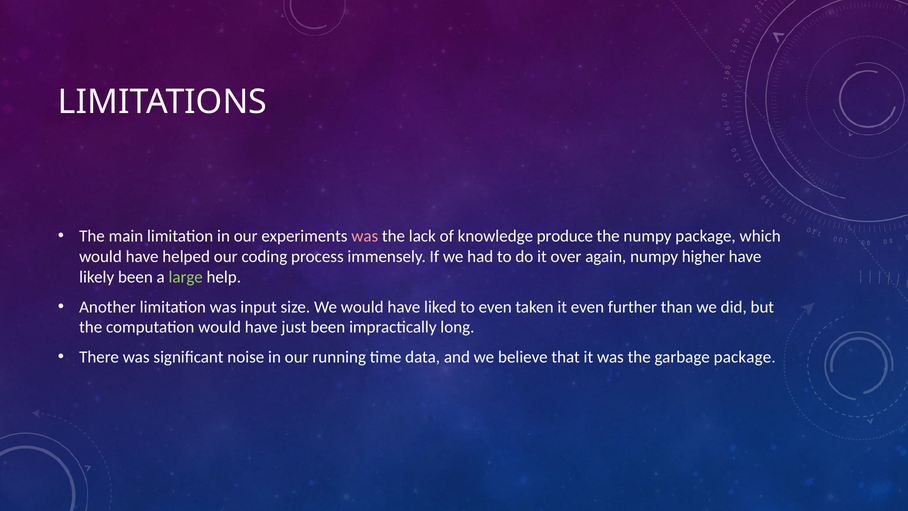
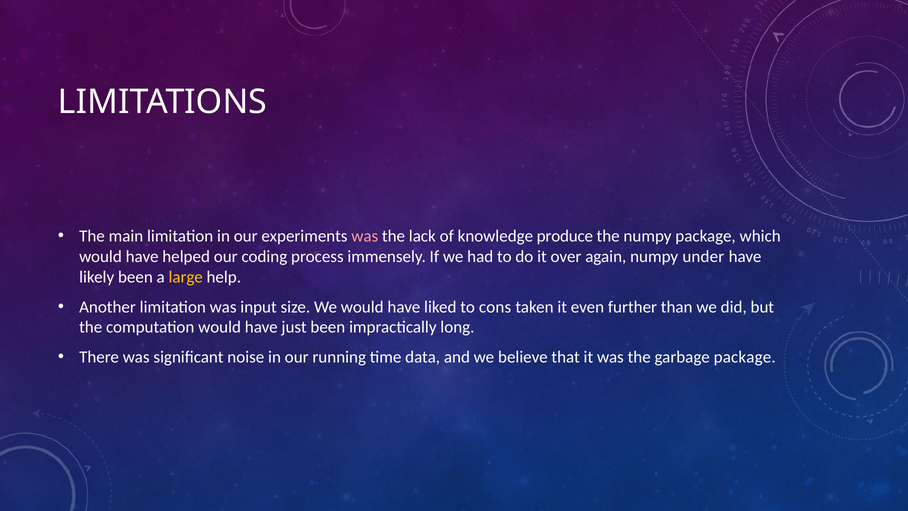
higher: higher -> under (703, 256)
large colour: light green -> yellow (186, 277)
to even: even -> cons (495, 307)
